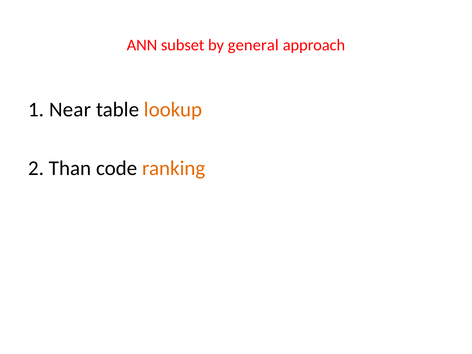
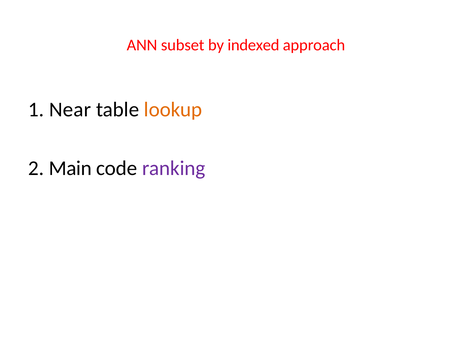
general: general -> indexed (253, 45)
Than: Than -> Main (70, 168)
ranking colour: orange -> purple (174, 168)
